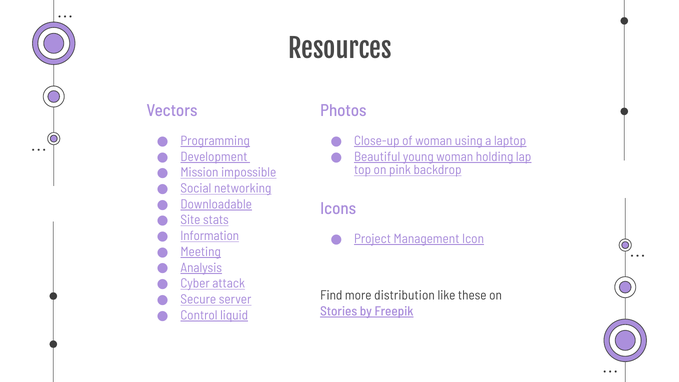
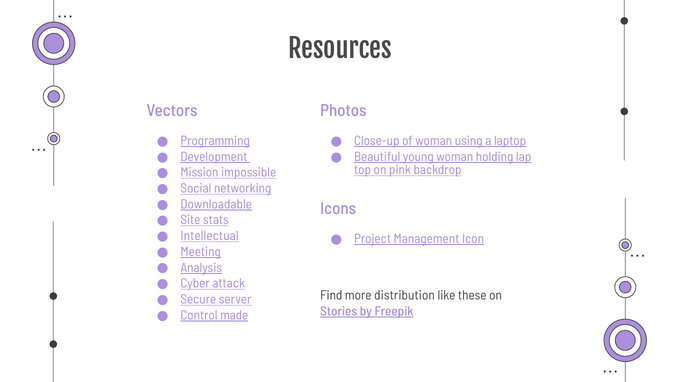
Information: Information -> Intellectual (210, 236)
liquid: liquid -> made (234, 315)
